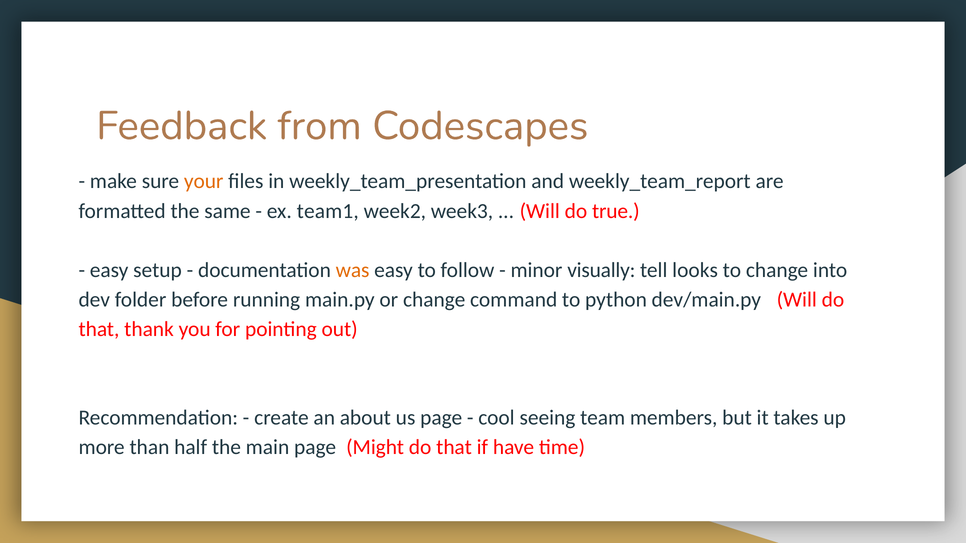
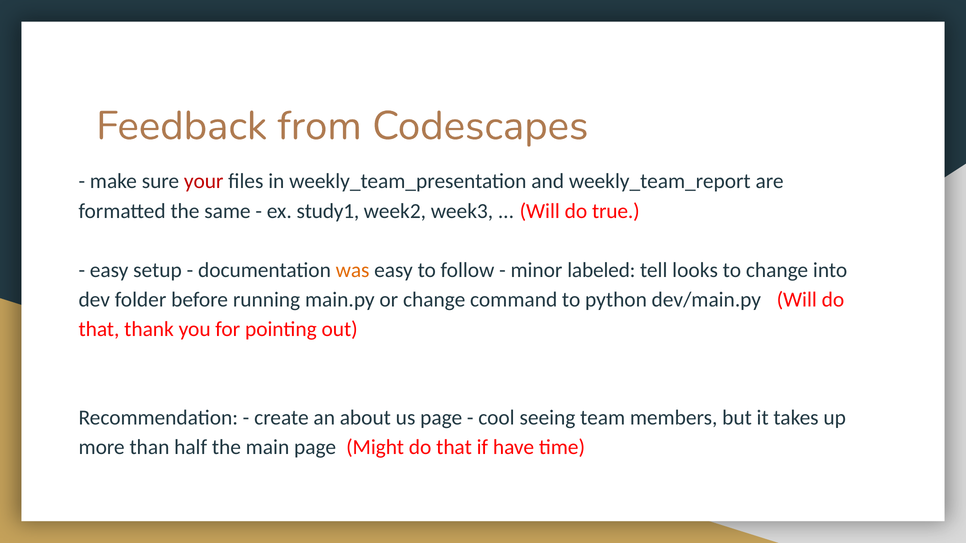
your colour: orange -> red (204, 182)
team1: team1 -> study1 (328, 211)
visually: visually -> labeled (601, 270)
